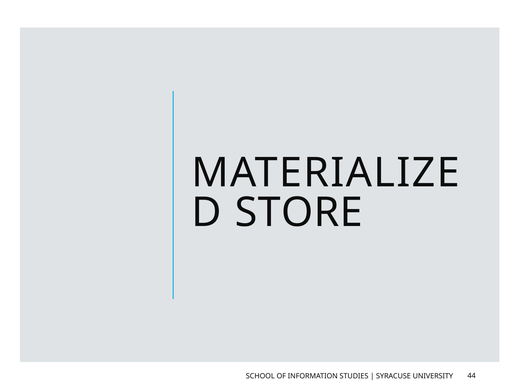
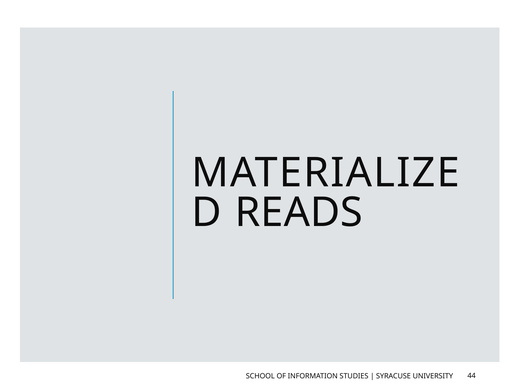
STORE: STORE -> READS (299, 213)
